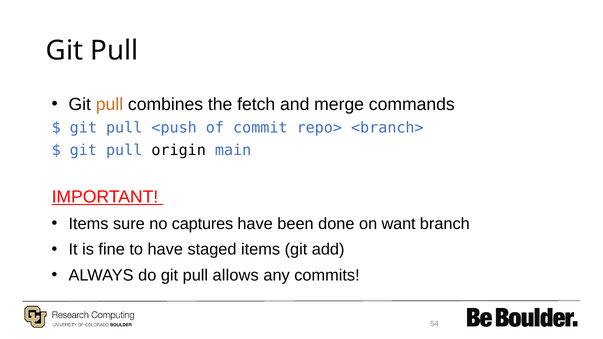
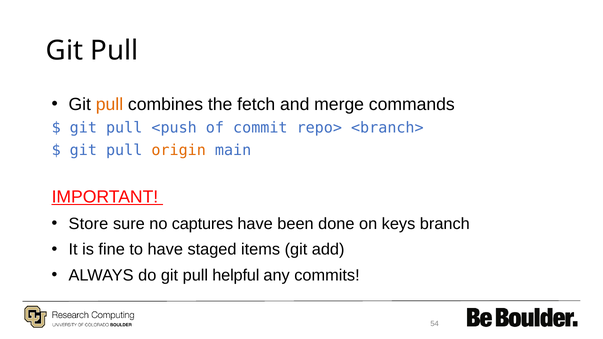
origin colour: black -> orange (179, 151)
Items: Items -> Store (88, 224)
want: want -> keys (399, 224)
allows: allows -> helpful (236, 276)
